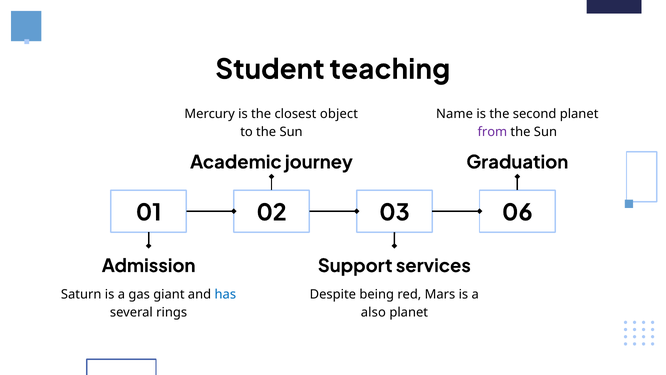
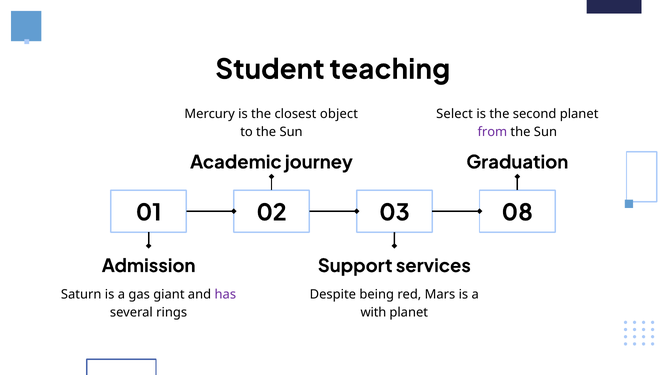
Name: Name -> Select (455, 114)
06: 06 -> 08 (517, 213)
has colour: blue -> purple (225, 294)
also: also -> with (373, 312)
